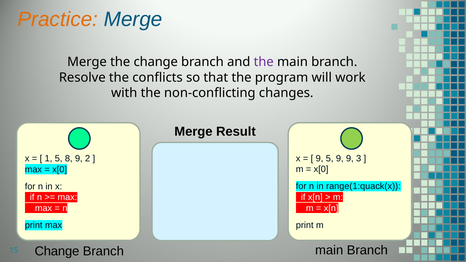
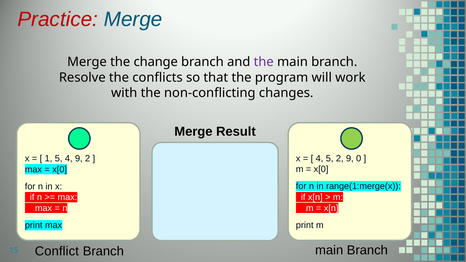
Practice colour: orange -> red (58, 20)
9: 9 -> 4 (320, 158)
5 9: 9 -> 2 (340, 158)
3: 3 -> 0 (359, 158)
5 8: 8 -> 4 (69, 159)
range(1:quack(x: range(1:quack(x -> range(1:merge(x (363, 186)
Change: Change -> Conflict (57, 251)
